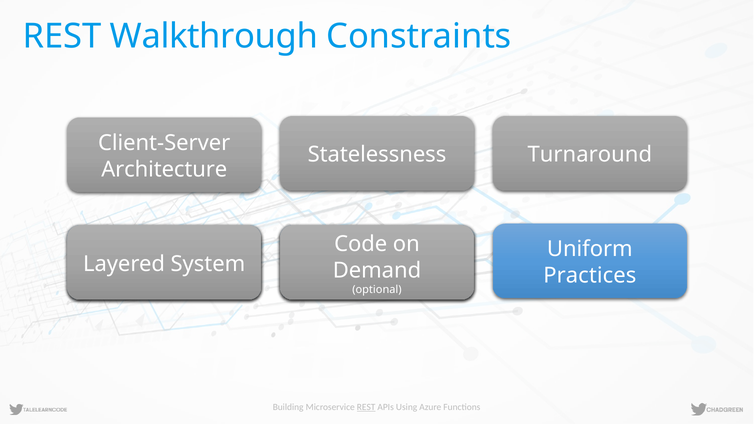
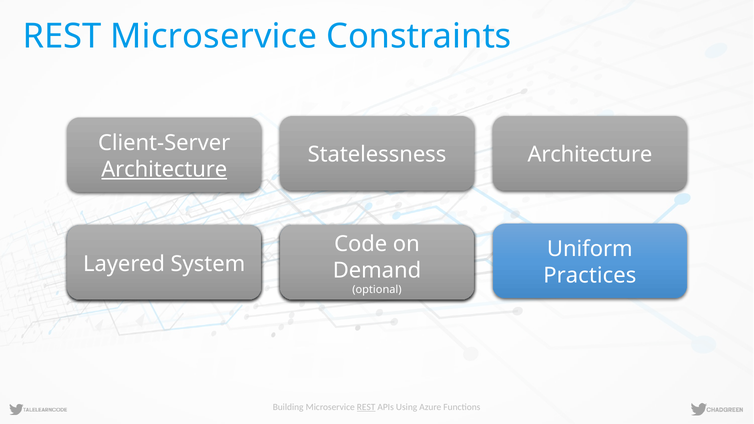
REST Walkthrough: Walkthrough -> Microservice (214, 37)
Statelessness Turnaround: Turnaround -> Architecture (590, 155)
Architecture underline: none -> present (164, 169)
